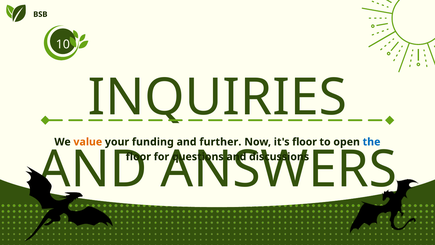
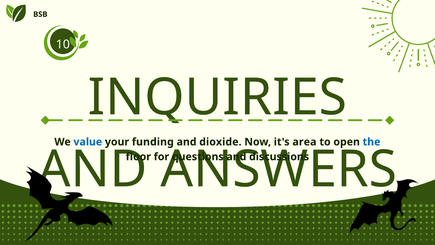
value colour: orange -> blue (88, 142)
further: further -> dioxide (220, 142)
it's floor: floor -> area (304, 142)
